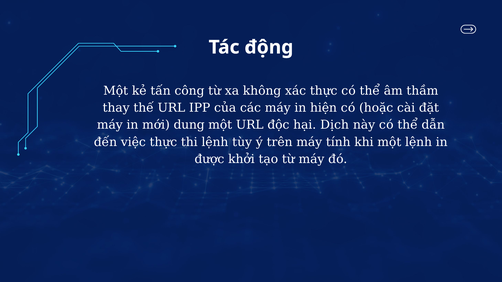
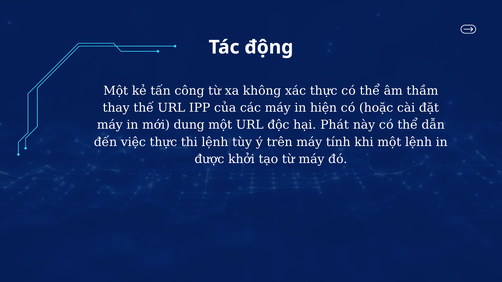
Dịch: Dịch -> Phát (335, 125)
